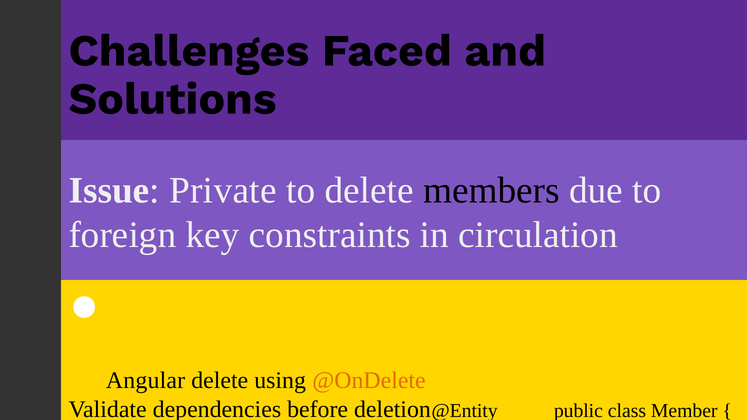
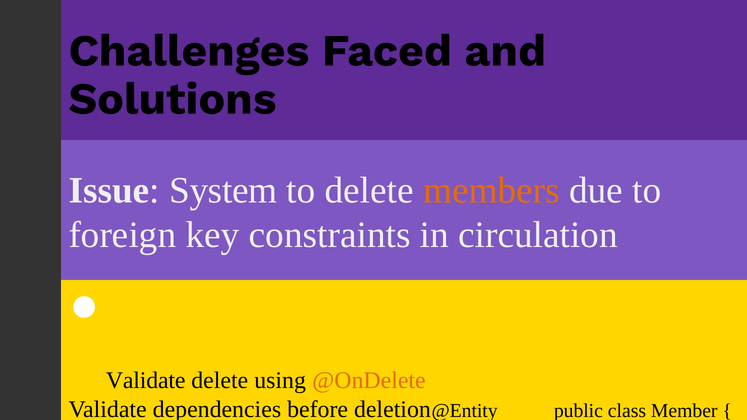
Issue Private: Private -> System (223, 190)
members colour: black -> orange (491, 190)
Angular: Angular -> Validate (146, 381)
